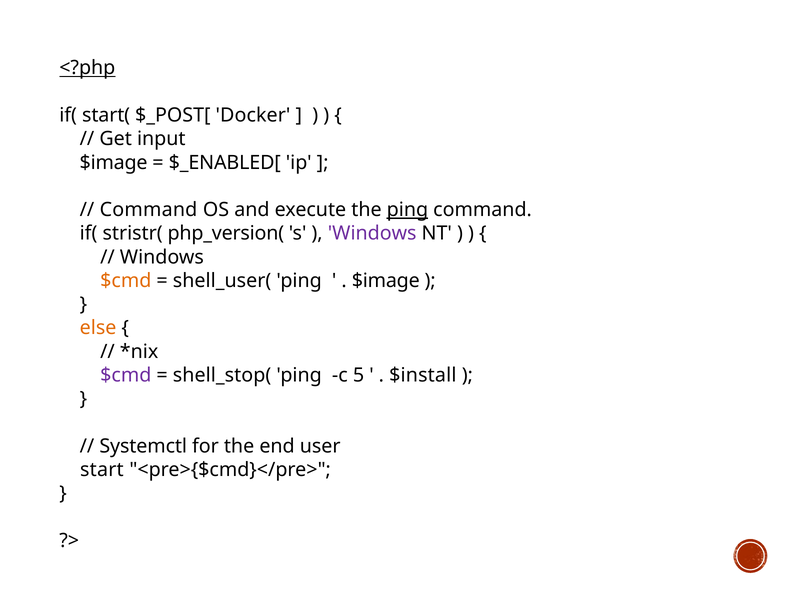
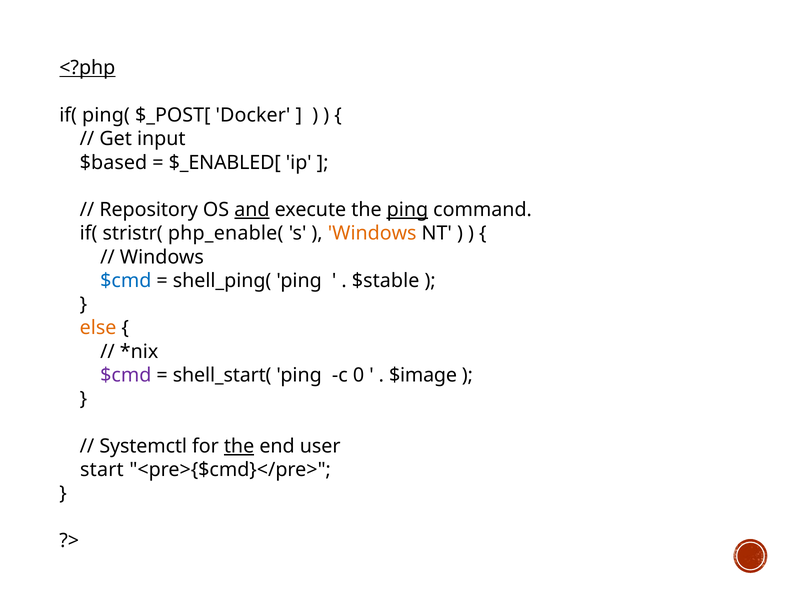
start(: start( -> ping( (106, 115)
$image: $image -> $based (113, 162)
Command: Command -> Repository (149, 210)
and underline: none -> present (252, 210)
php_version(: php_version( -> php_enable( (226, 233)
Windows colour: purple -> orange (372, 233)
$cmd colour: orange -> blue (126, 280)
shell_user(: shell_user( -> shell_ping( (222, 280)
$image: $image -> $stable (386, 280)
shell_stop(: shell_stop( -> shell_start( (222, 375)
5: 5 -> 0 (359, 375)
$install: $install -> $image (423, 375)
the underline: none -> present (239, 446)
